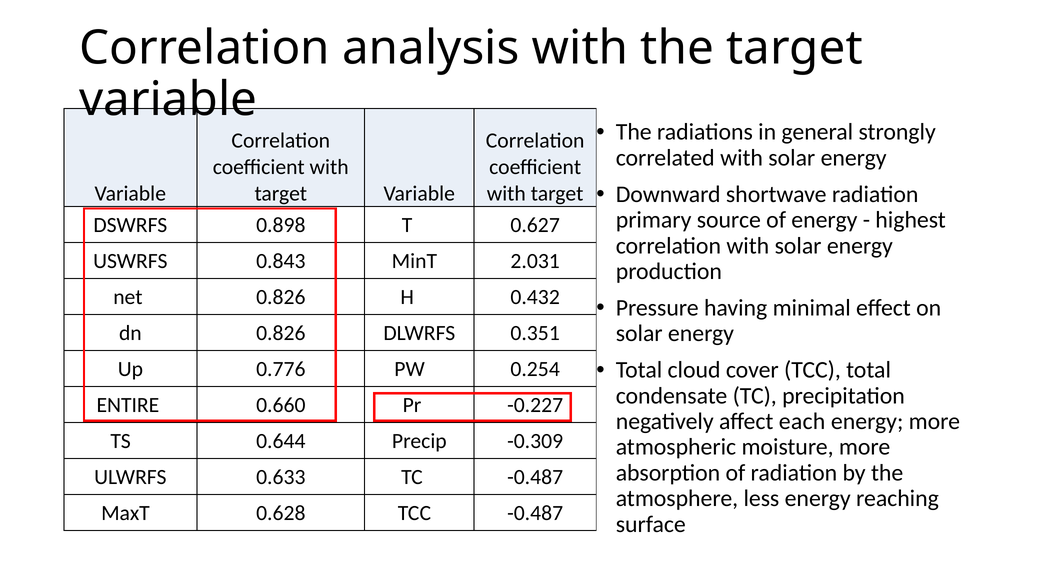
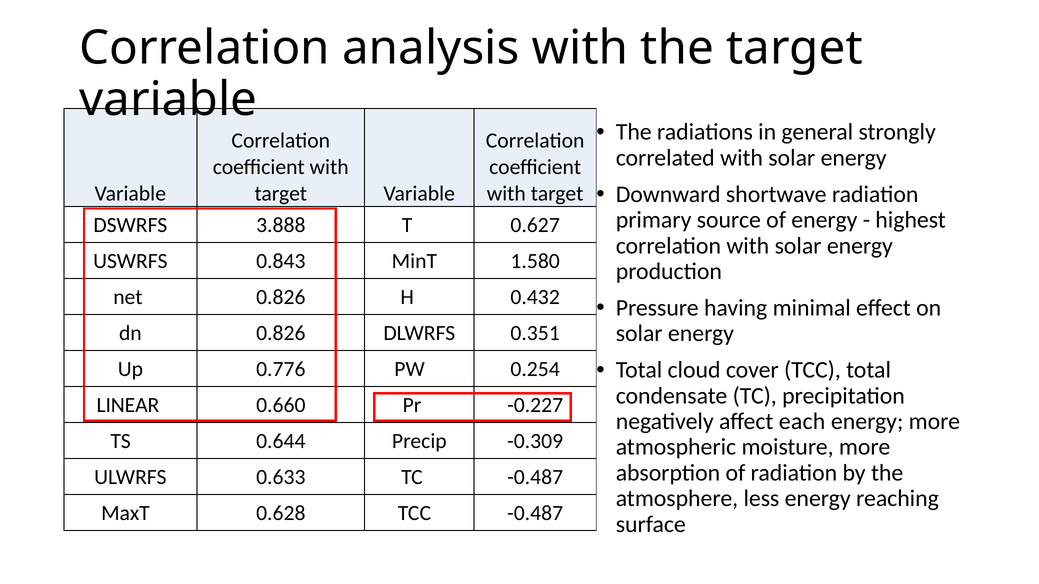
0.898: 0.898 -> 3.888 (281, 225)
2.031: 2.031 -> 1.580 (535, 261)
ENTIRE: ENTIRE -> LINEAR (128, 405)
